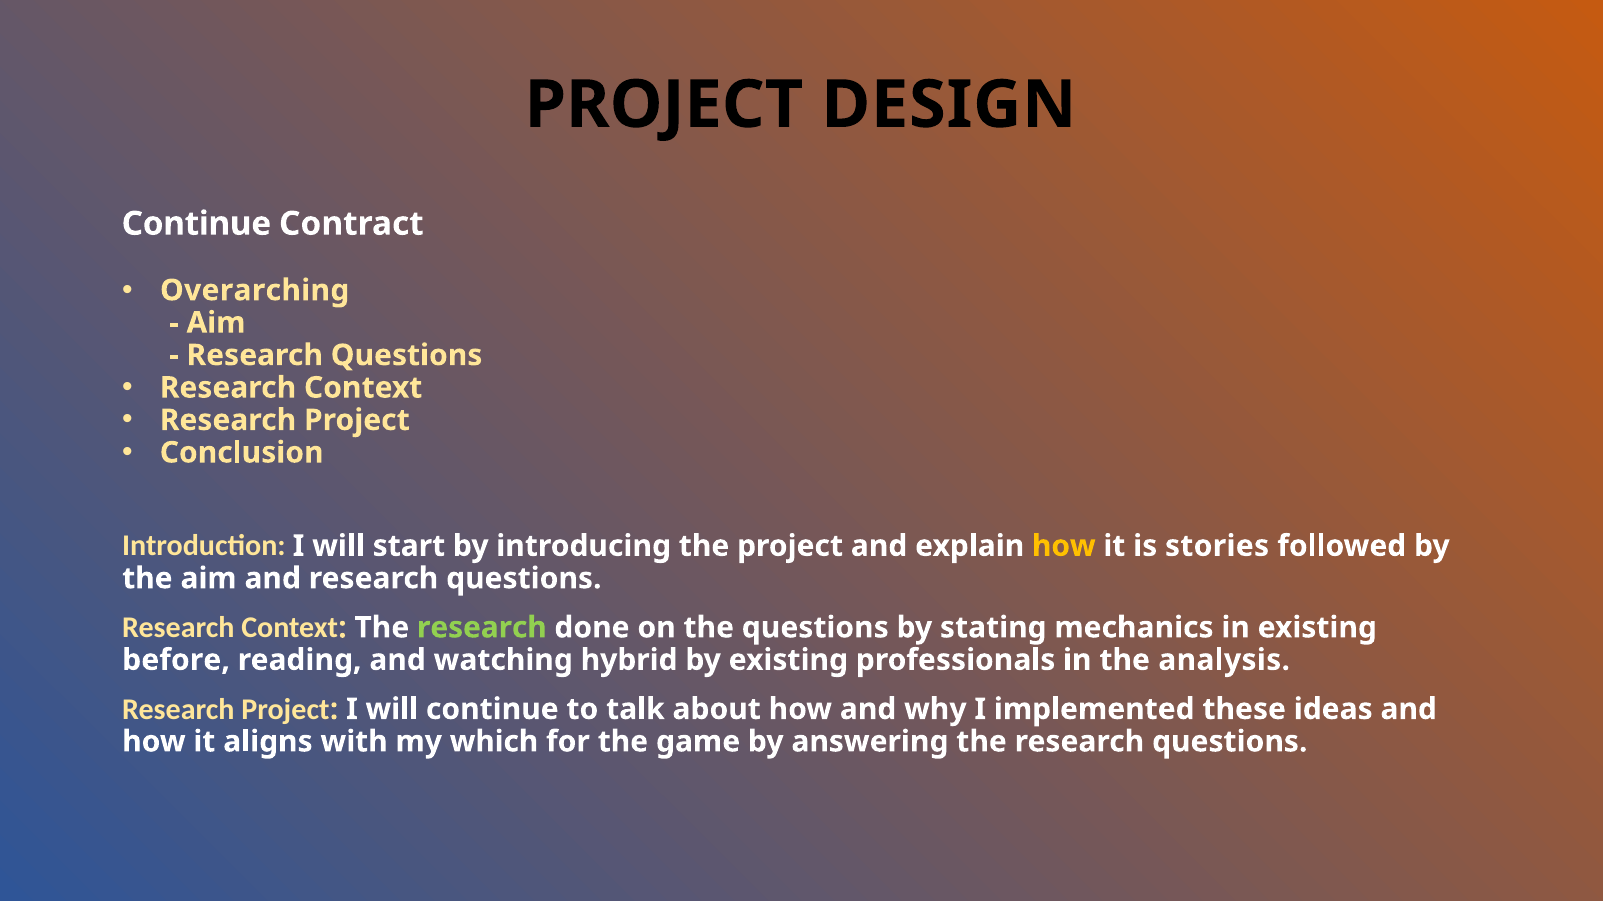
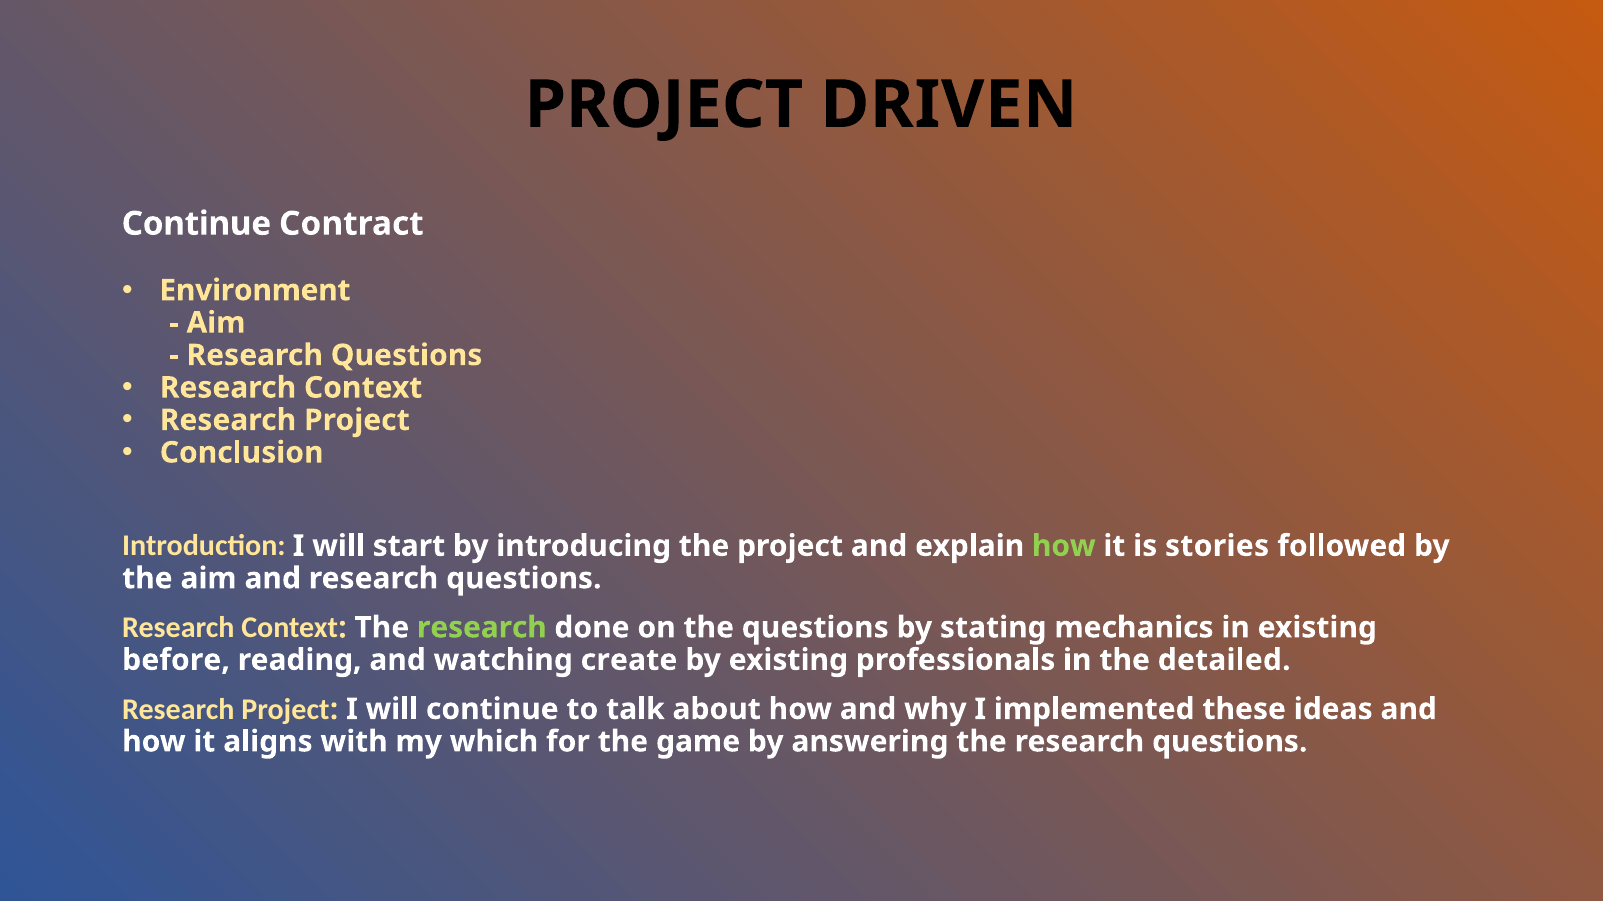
DESIGN: DESIGN -> DRIVEN (949, 105)
Overarching: Overarching -> Environment (255, 291)
how colour: yellow -> light green (1064, 546)
hybrid: hybrid -> create (629, 660)
analysis: analysis -> detailed (1224, 660)
